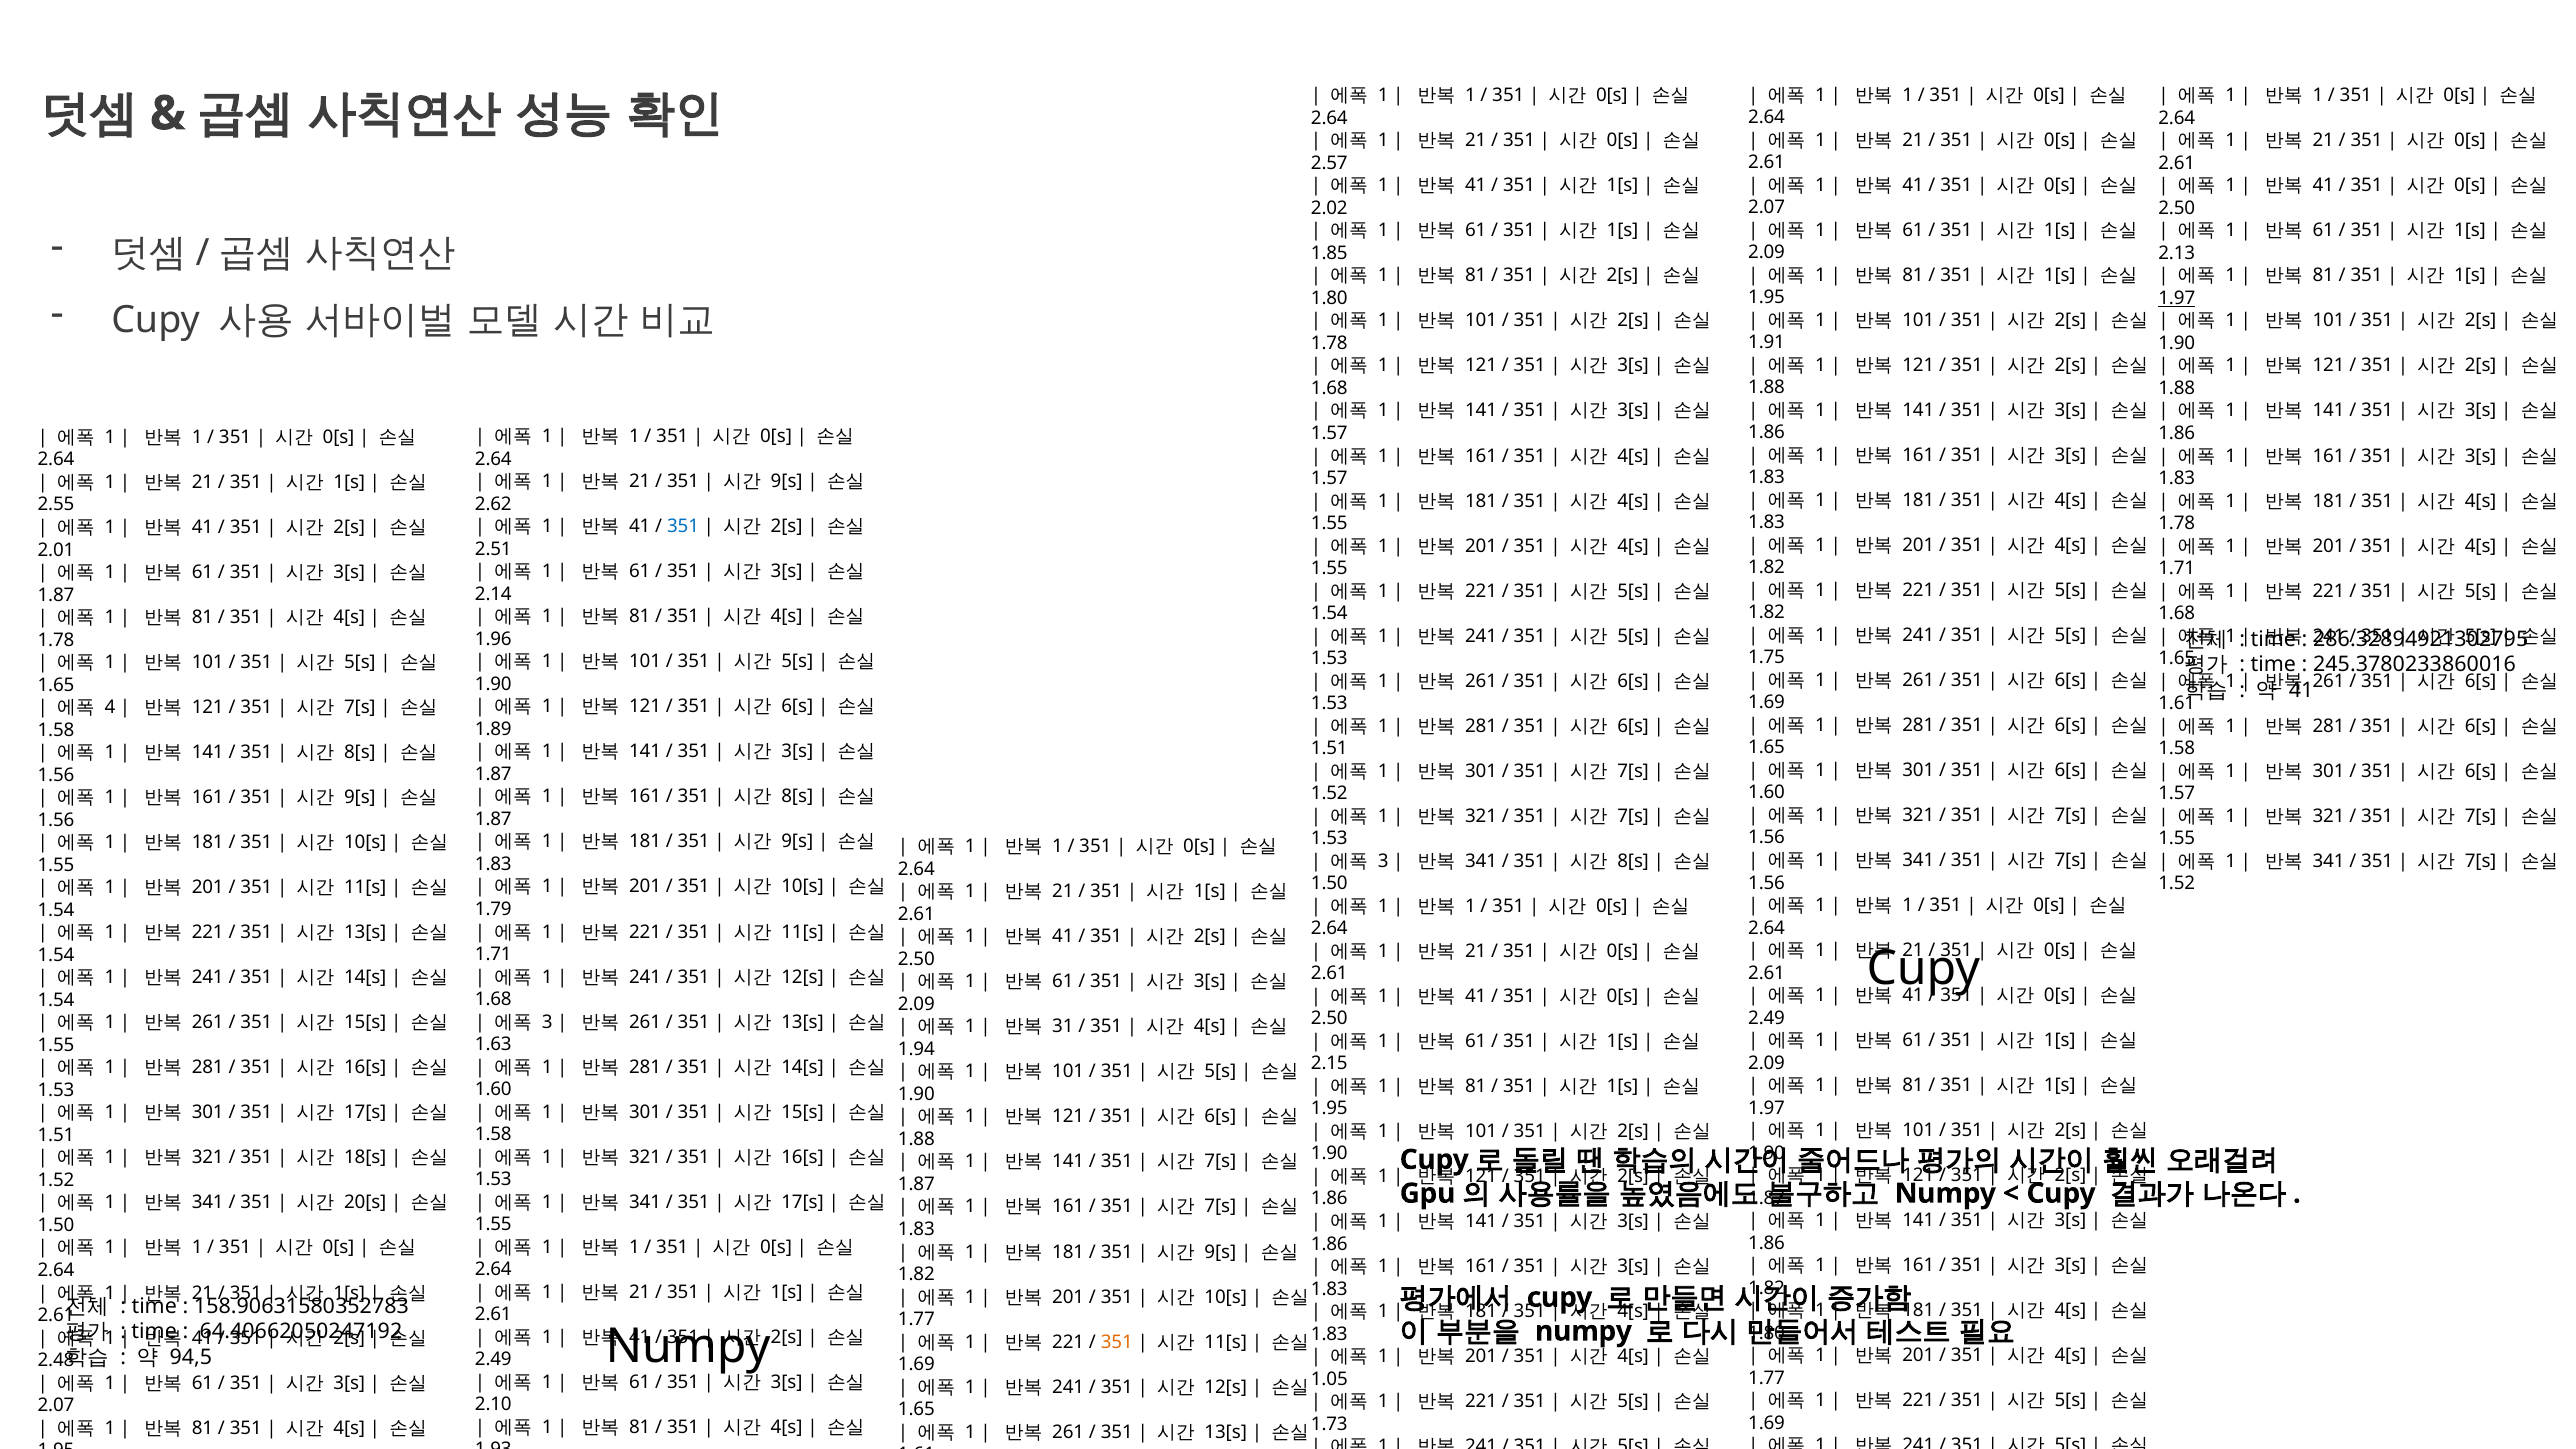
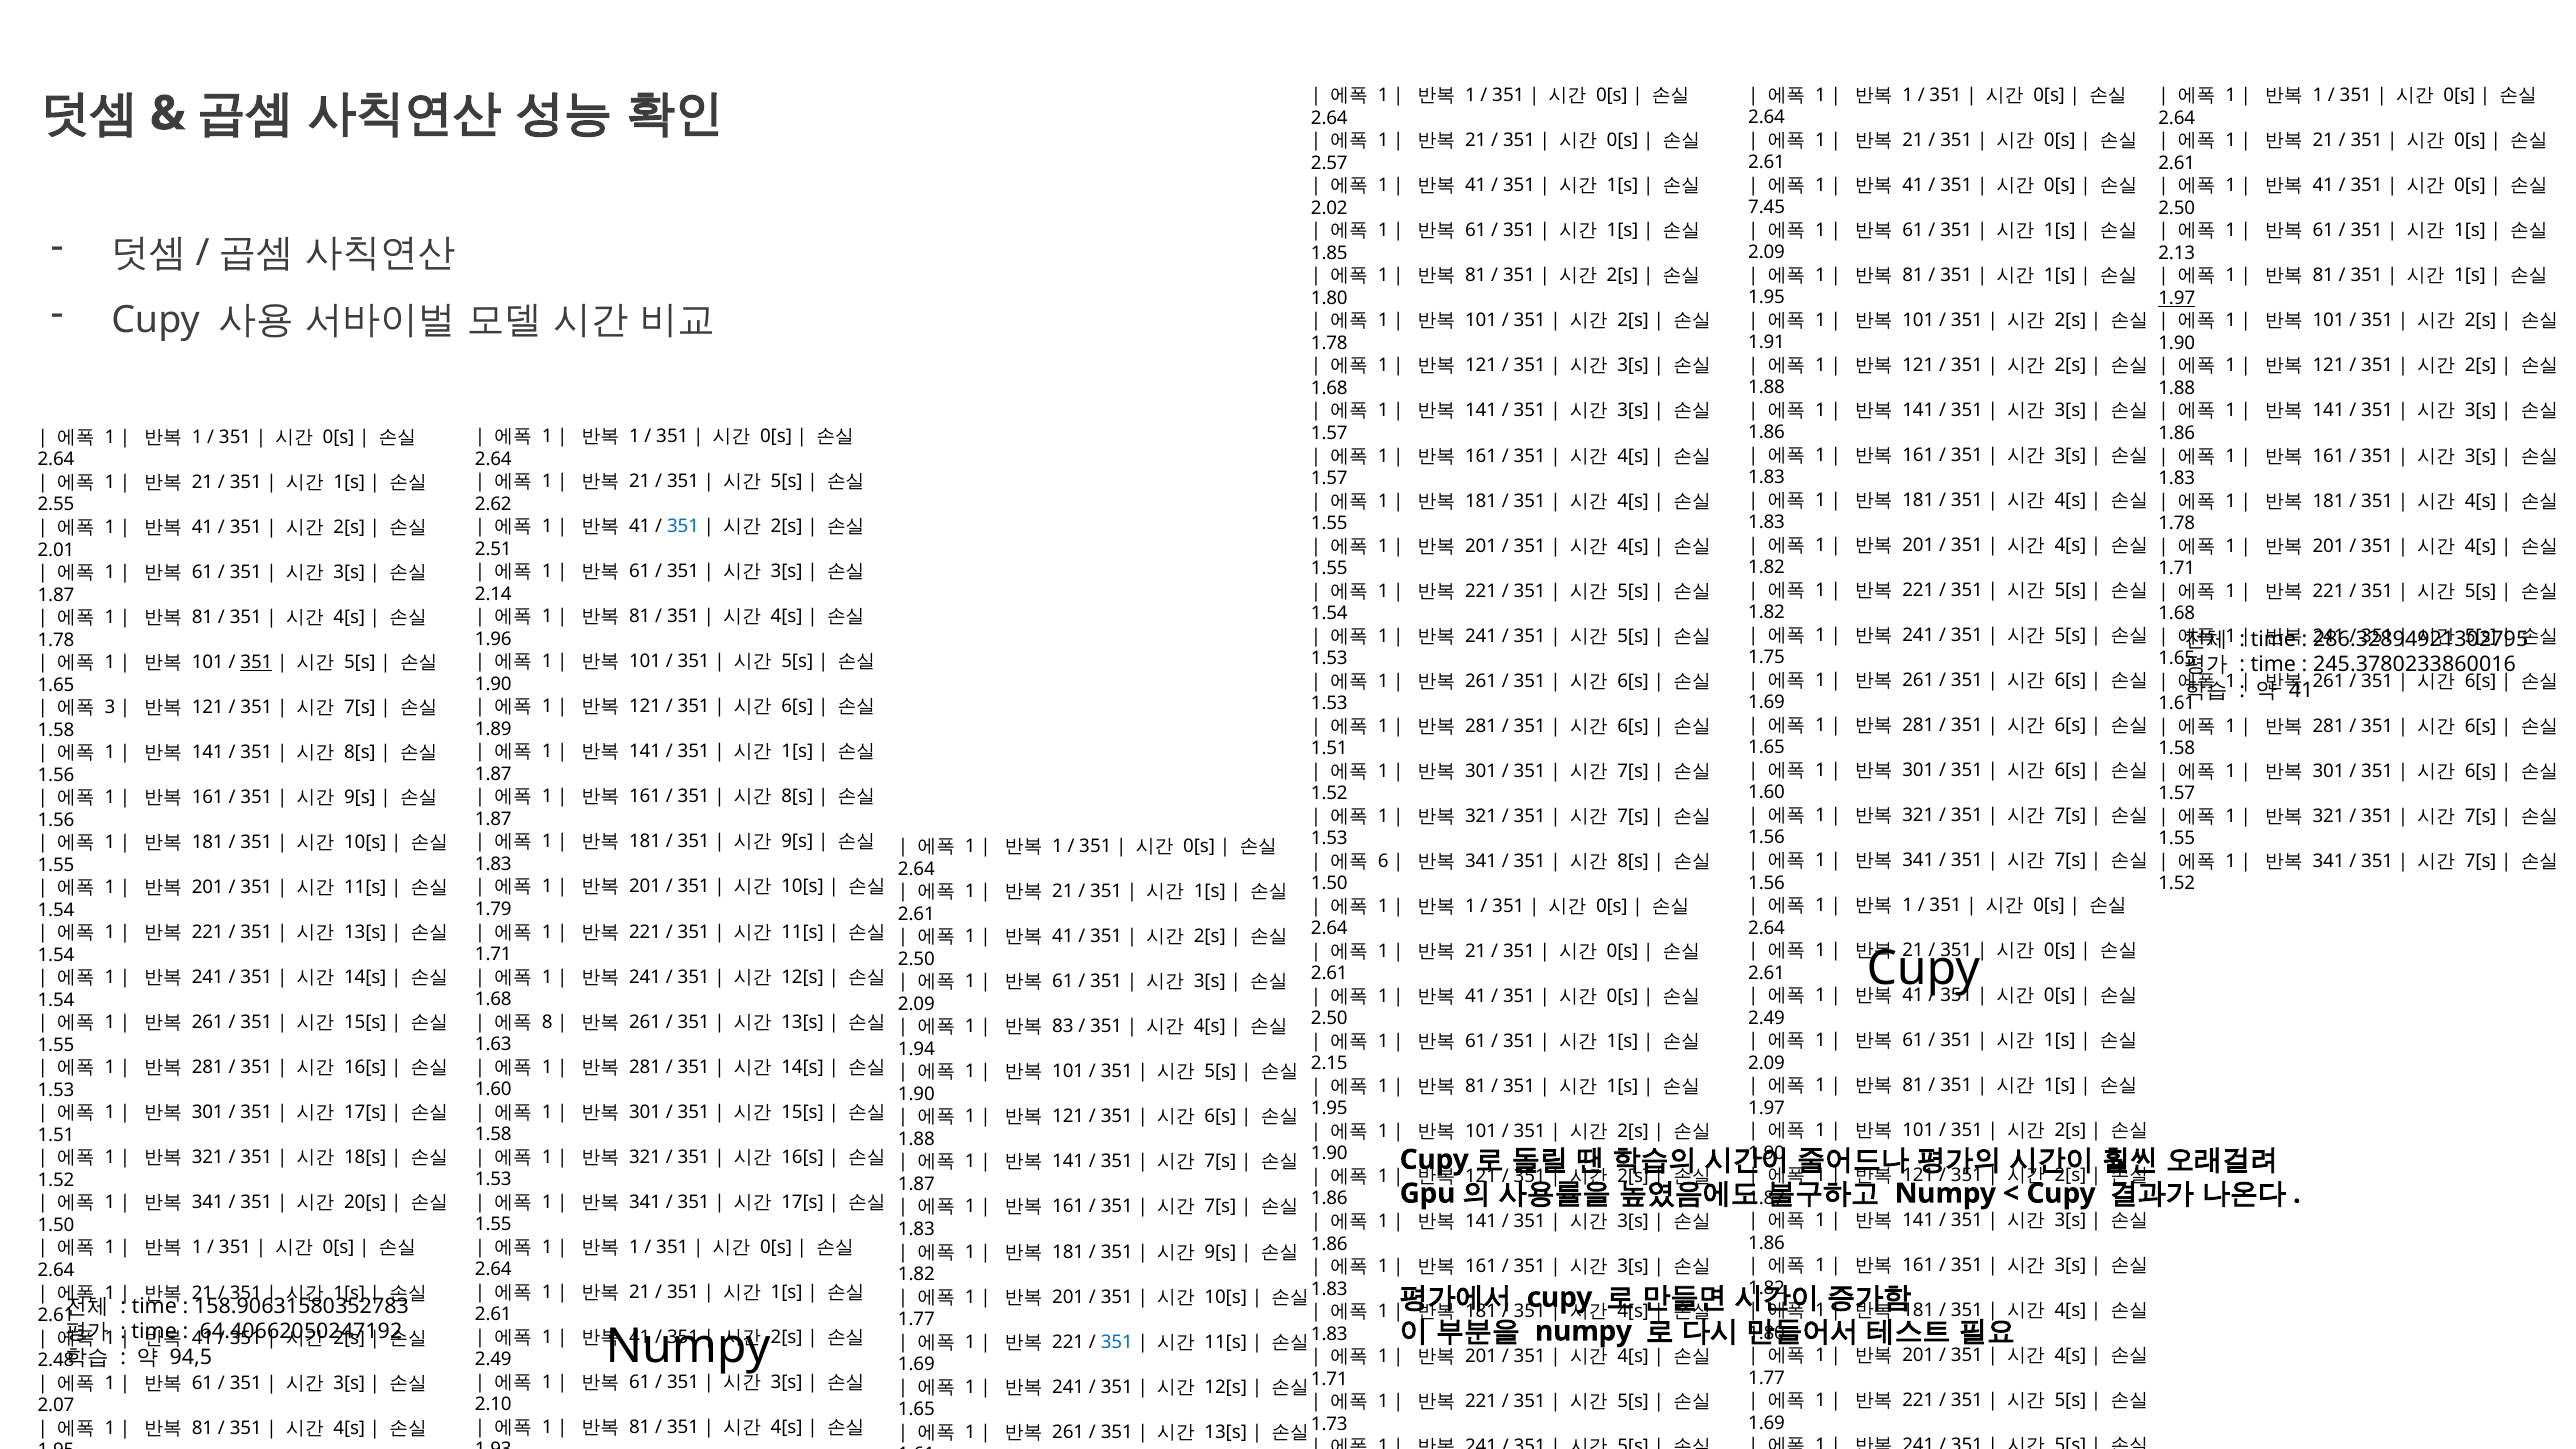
2.07: 2.07 -> 7.45 (1767, 207)
9[s: 9[s -> 5[s (787, 482)
351 underline: none -> present (256, 662)
4: 4 -> 3 (110, 707)
3[s: 3[s -> 1[s (797, 752)
3: 3 -> 6 (1383, 861)
3: 3 -> 8 (547, 1022)
31: 31 -> 83 (1063, 1027)
351 colour: orange -> blue (1117, 1342)
1.05: 1.05 -> 1.71 (1329, 1379)
